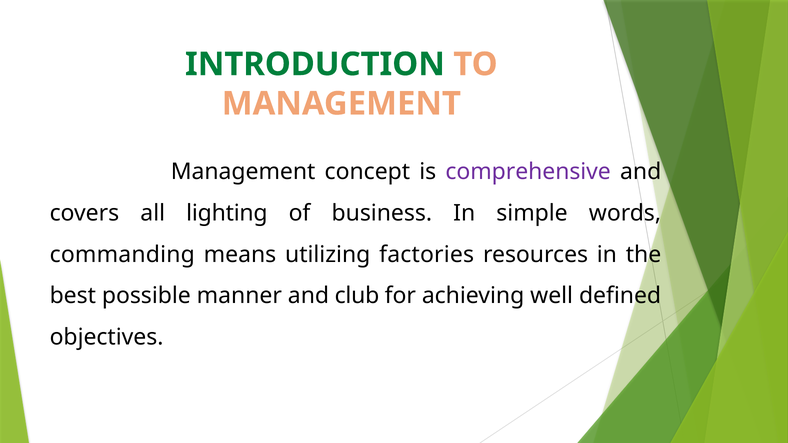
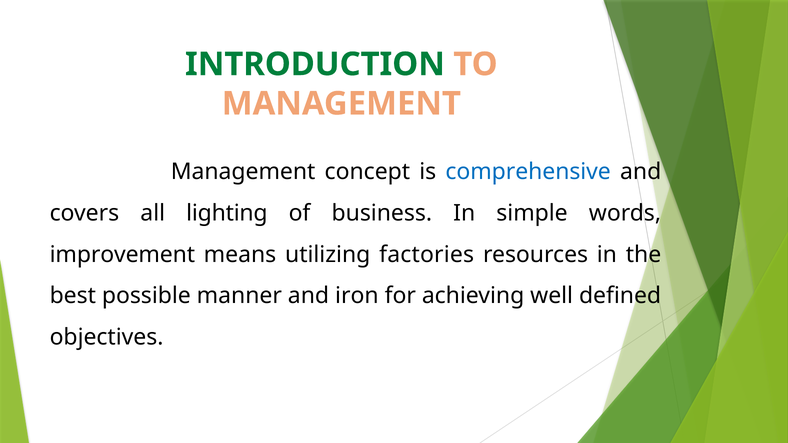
comprehensive colour: purple -> blue (528, 172)
commanding: commanding -> improvement (122, 255)
club: club -> iron (357, 296)
